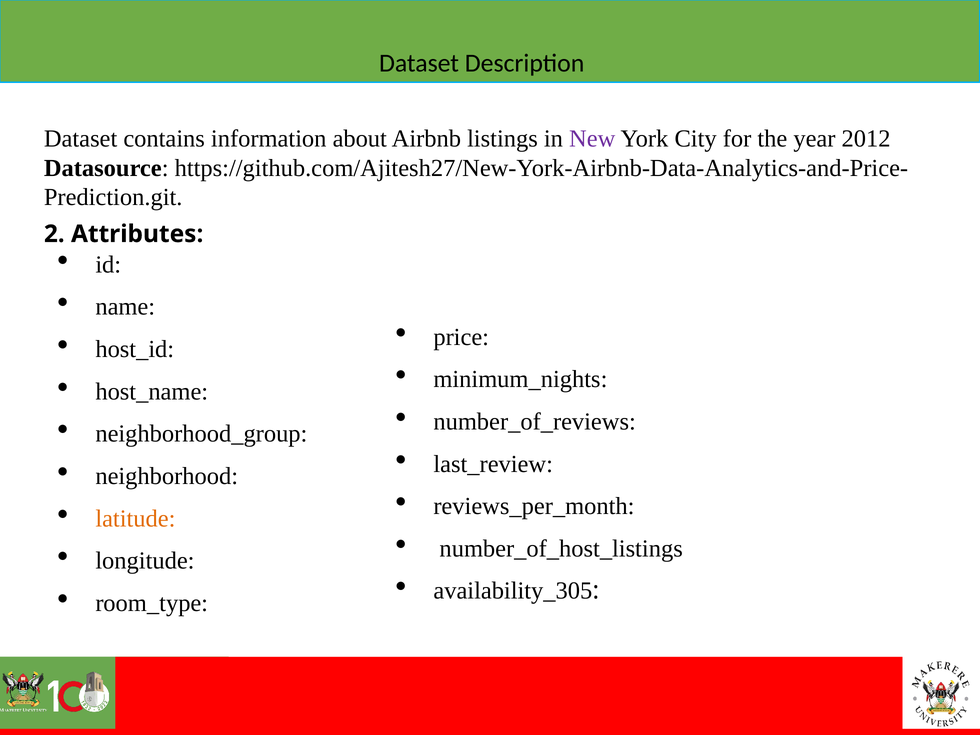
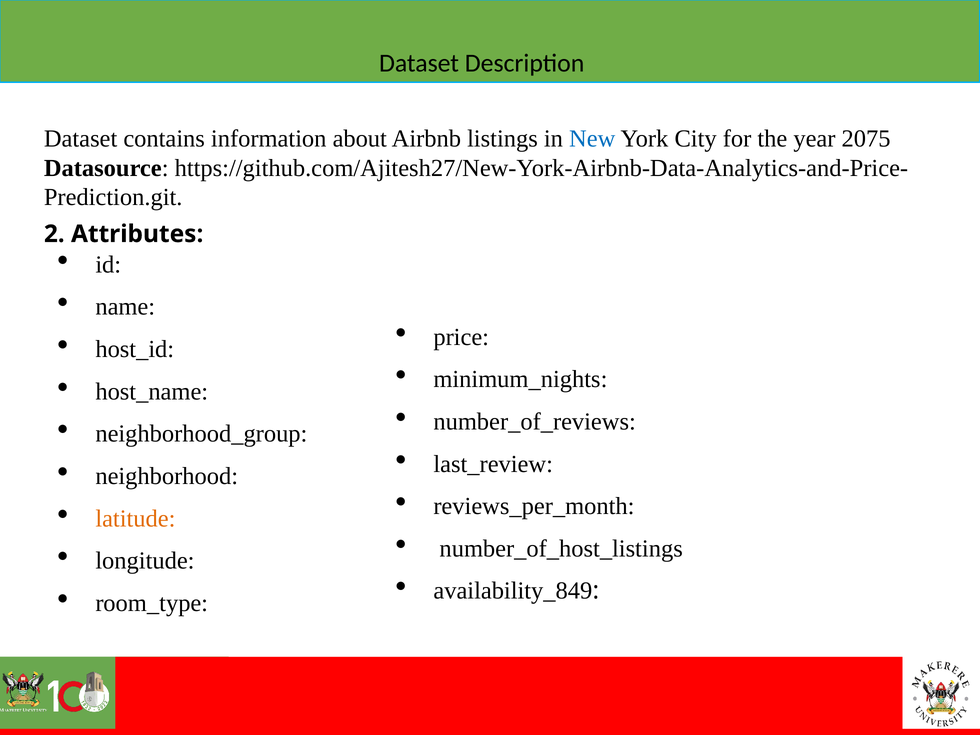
New colour: purple -> blue (592, 139)
2012: 2012 -> 2075 (866, 139)
availability_305: availability_305 -> availability_849 (513, 591)
